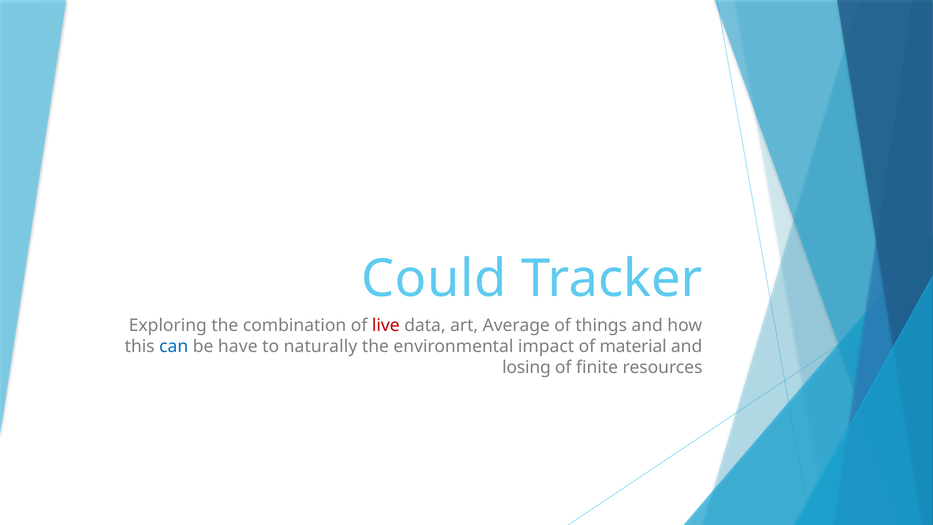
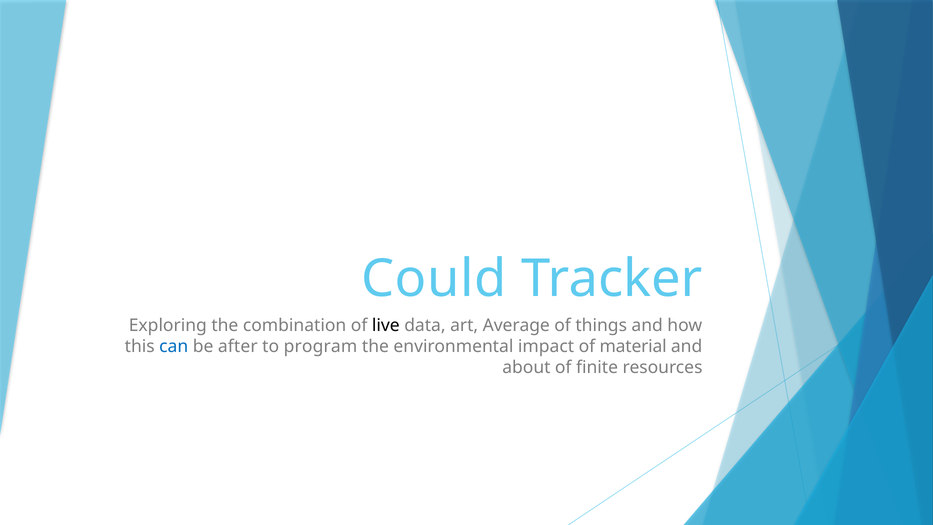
live colour: red -> black (386, 325)
have: have -> after (238, 346)
naturally: naturally -> program (320, 346)
losing: losing -> about (526, 367)
